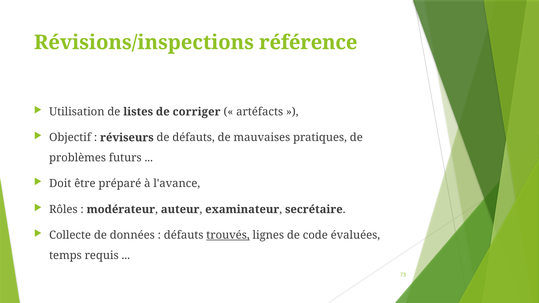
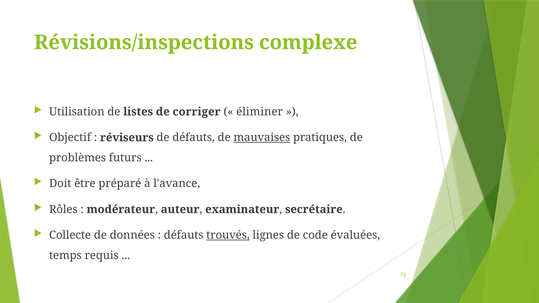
référence: référence -> complexe (308, 43)
artéfacts: artéfacts -> éliminer (260, 112)
mauvaises underline: none -> present (262, 138)
